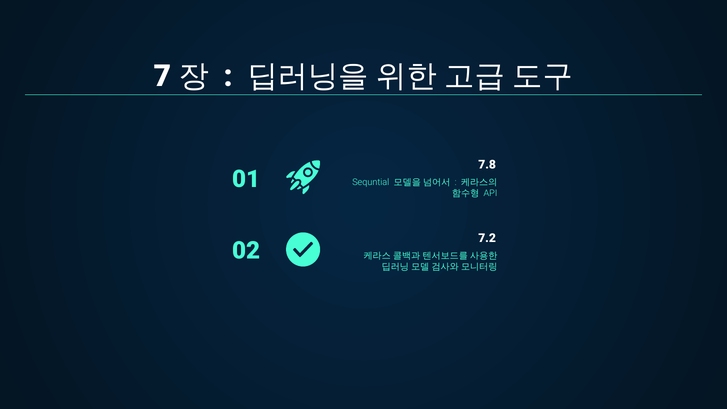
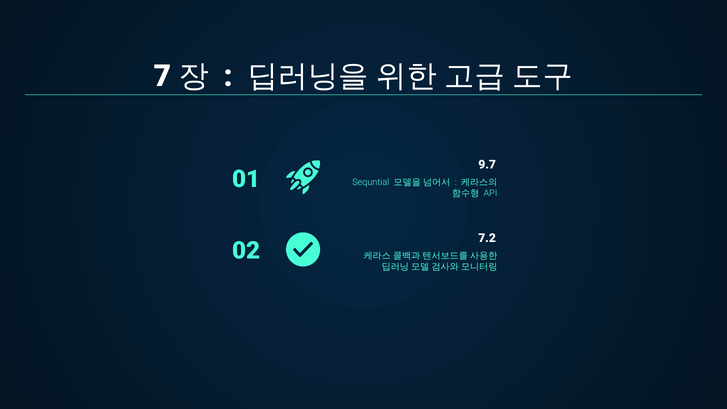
7.8: 7.8 -> 9.7 (487, 165)
